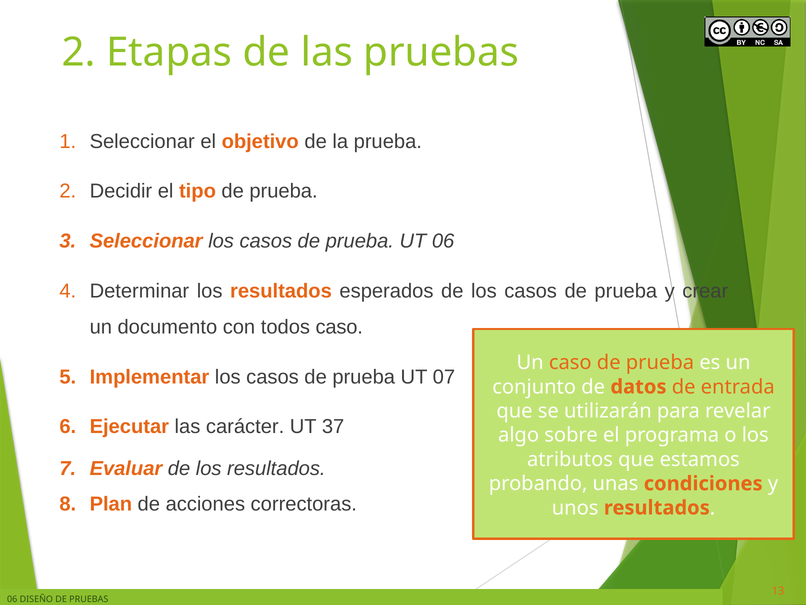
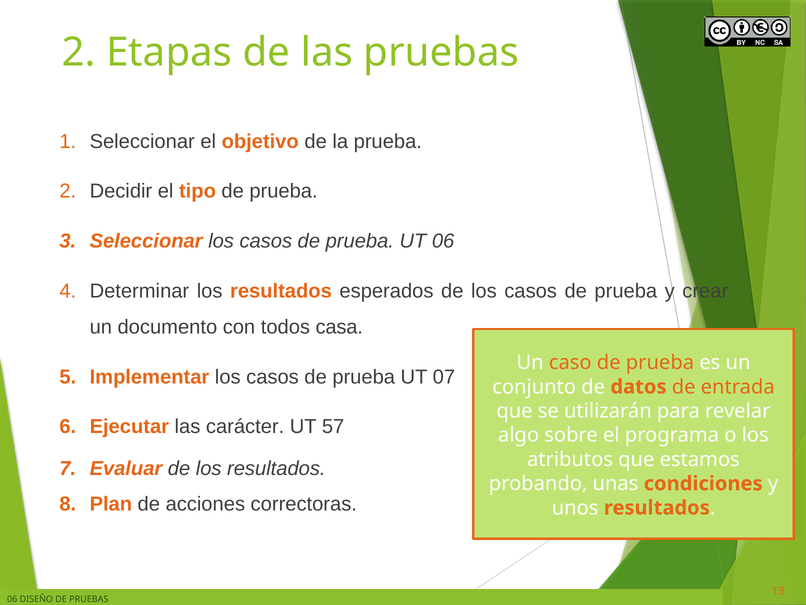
todos caso: caso -> casa (339, 327)
37: 37 -> 57 (333, 426)
